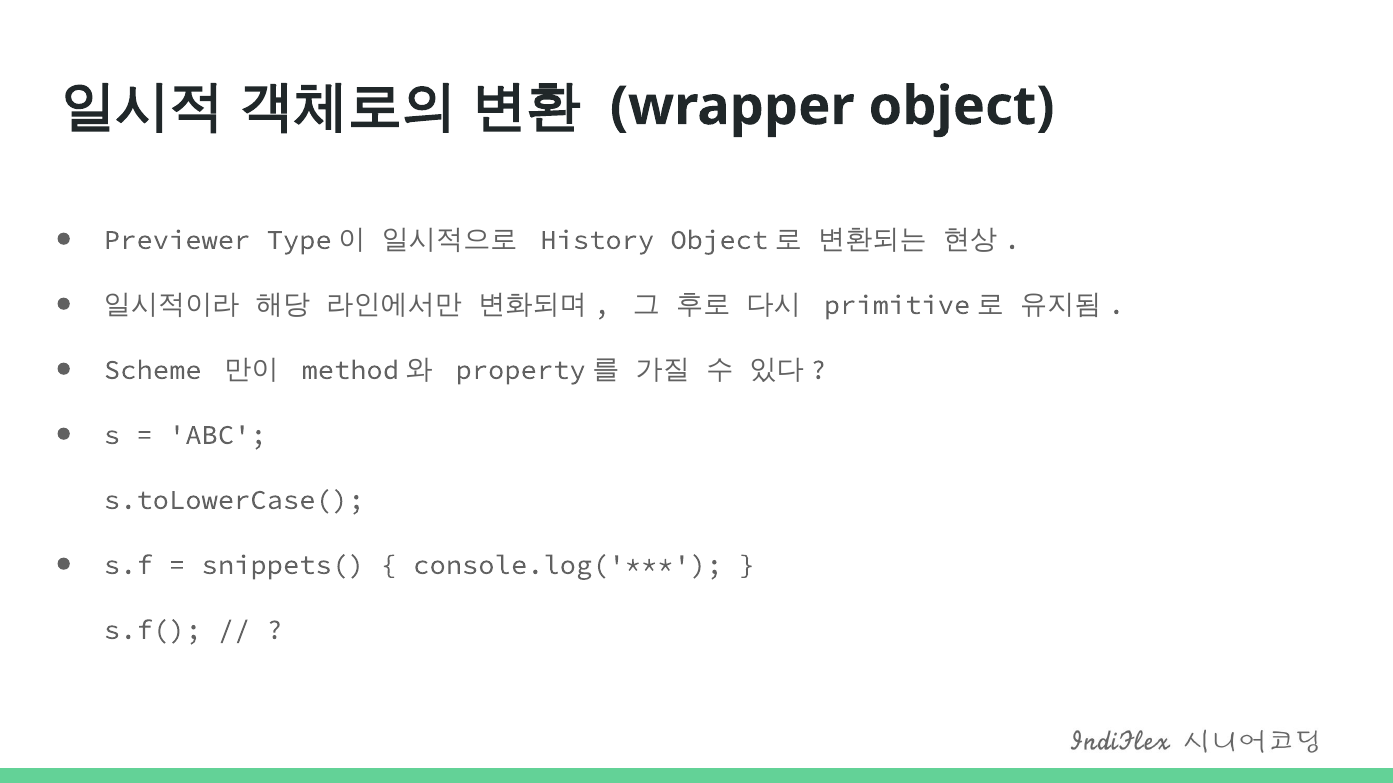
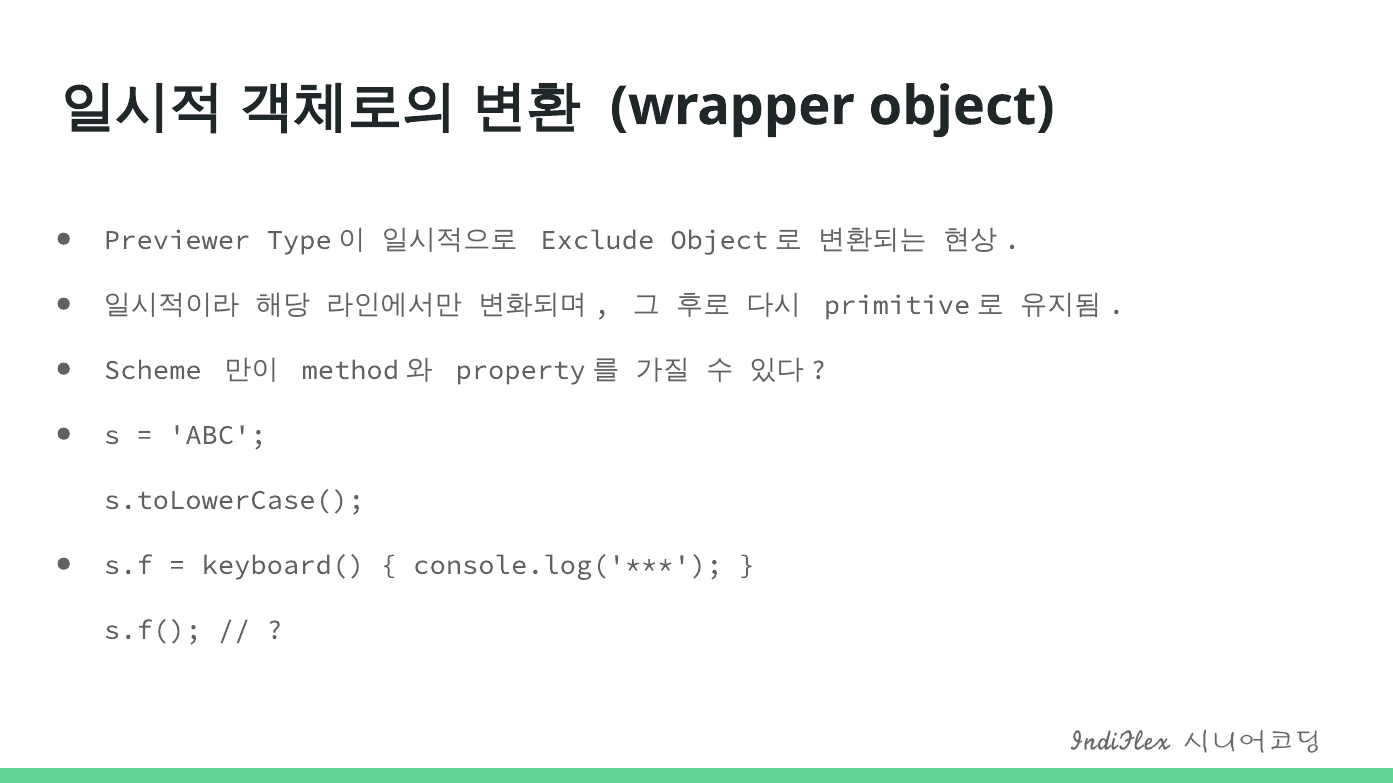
History: History -> Exclude (597, 240)
snippets(: snippets( -> keyboard( (283, 565)
